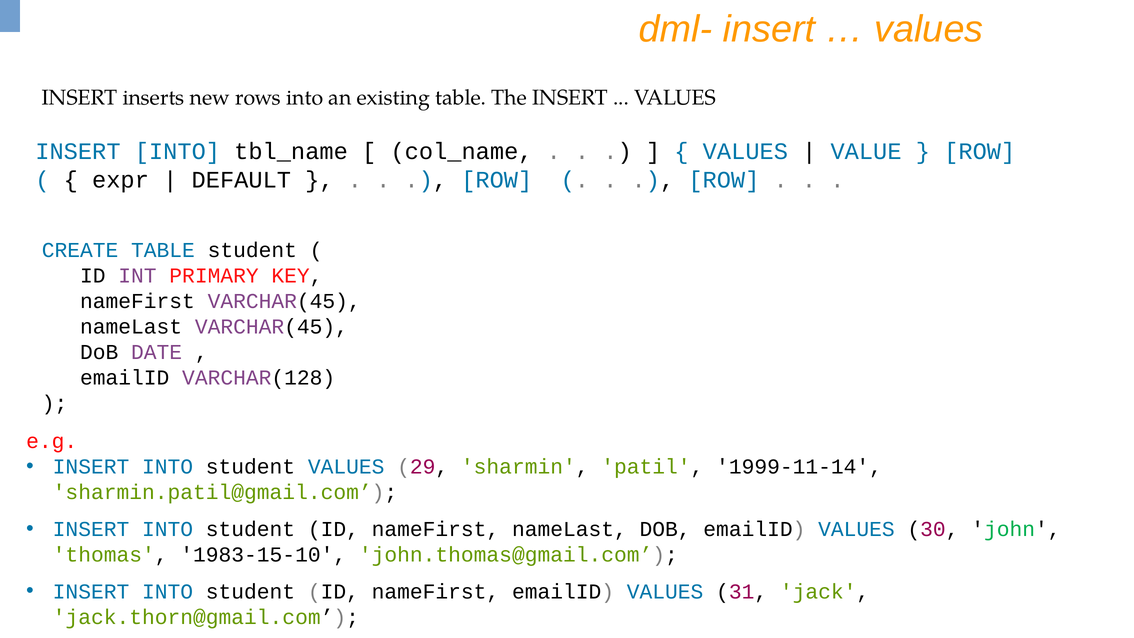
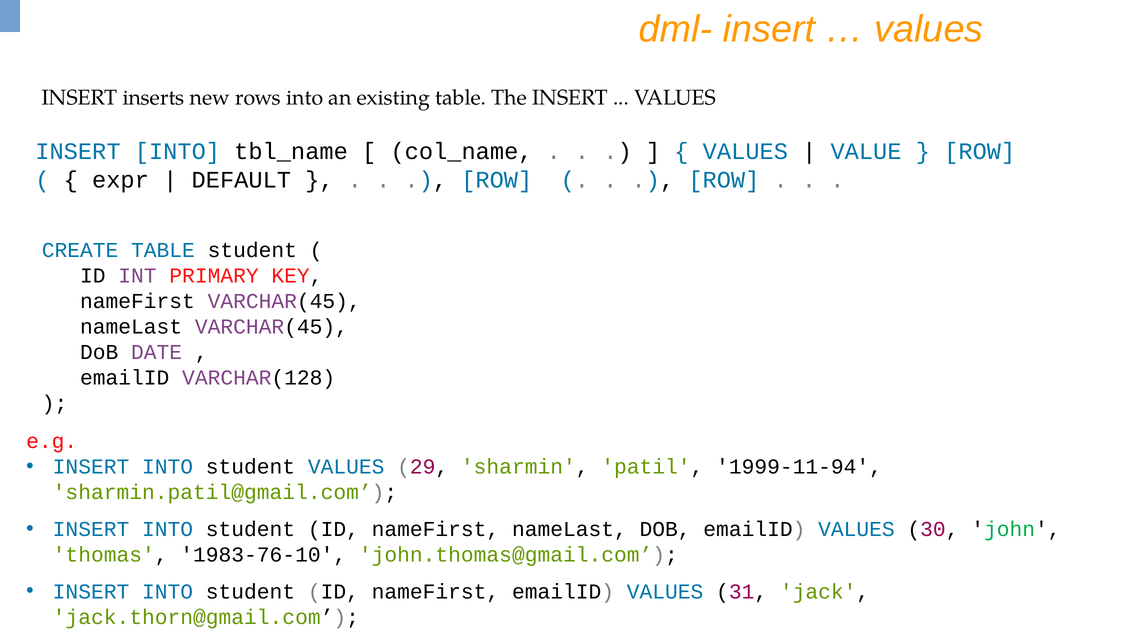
1999-11-14: 1999-11-14 -> 1999-11-94 (799, 467)
1983-15-10: 1983-15-10 -> 1983-76-10 (263, 555)
